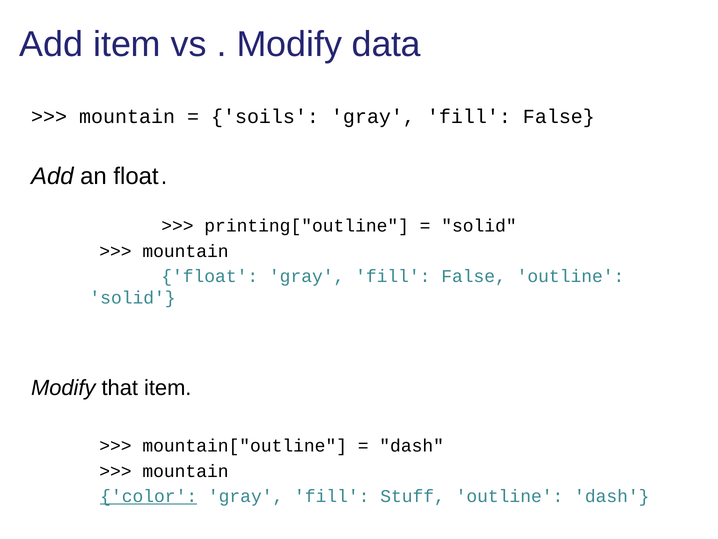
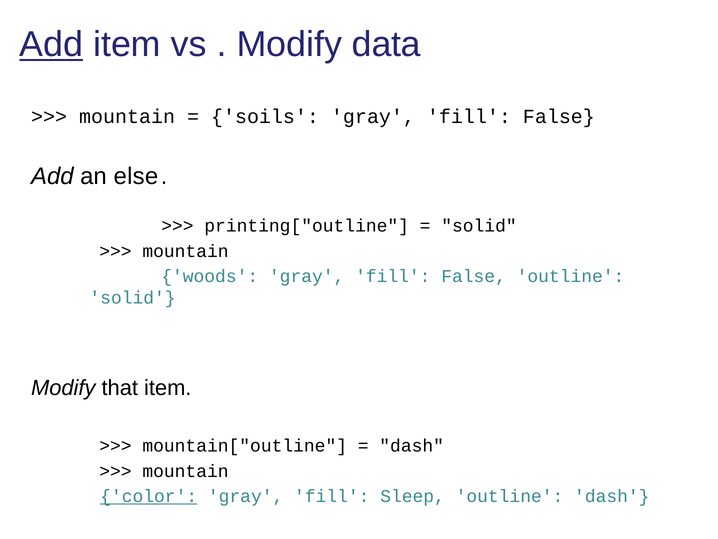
Add underline: none -> present (51, 44)
an float: float -> else (136, 176)
float: float -> woods (210, 276)
Stuff: Stuff -> Sleep (413, 496)
